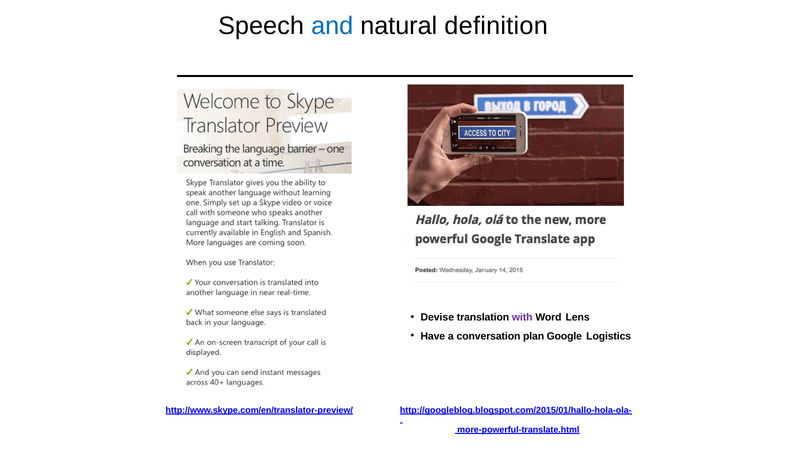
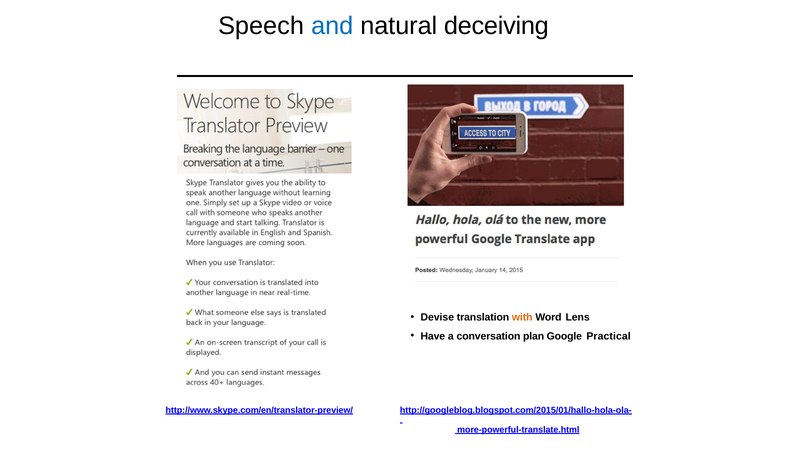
definition: definition -> deceiving (496, 26)
with colour: purple -> orange (522, 318)
Logistics: Logistics -> Practical (609, 337)
